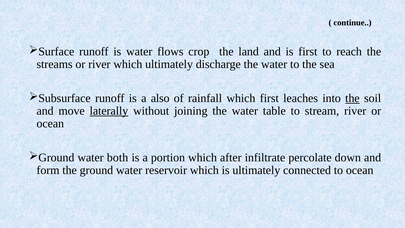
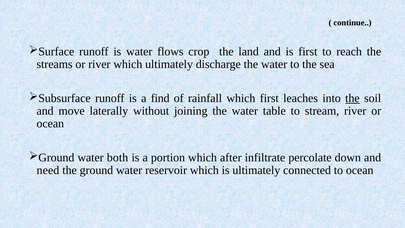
also: also -> find (160, 98)
laterally underline: present -> none (109, 111)
form: form -> need (48, 170)
